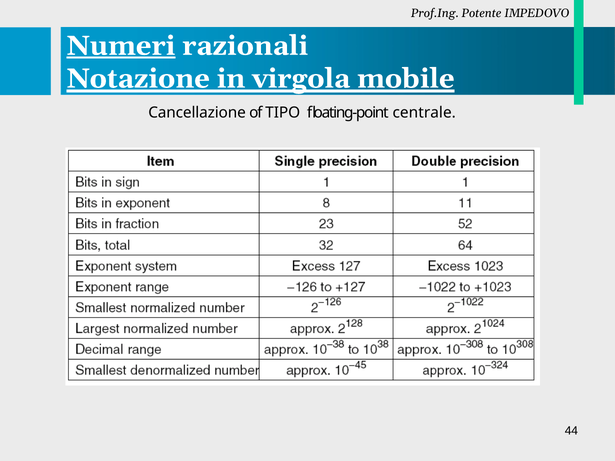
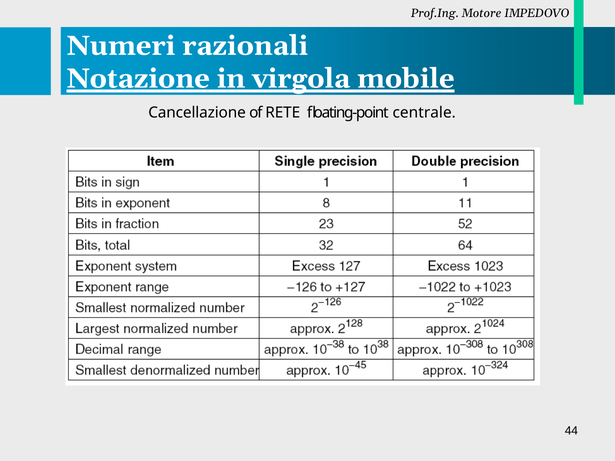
Potente: Potente -> Motore (482, 13)
Numeri underline: present -> none (121, 46)
TIPO: TIPO -> RETE (283, 113)
